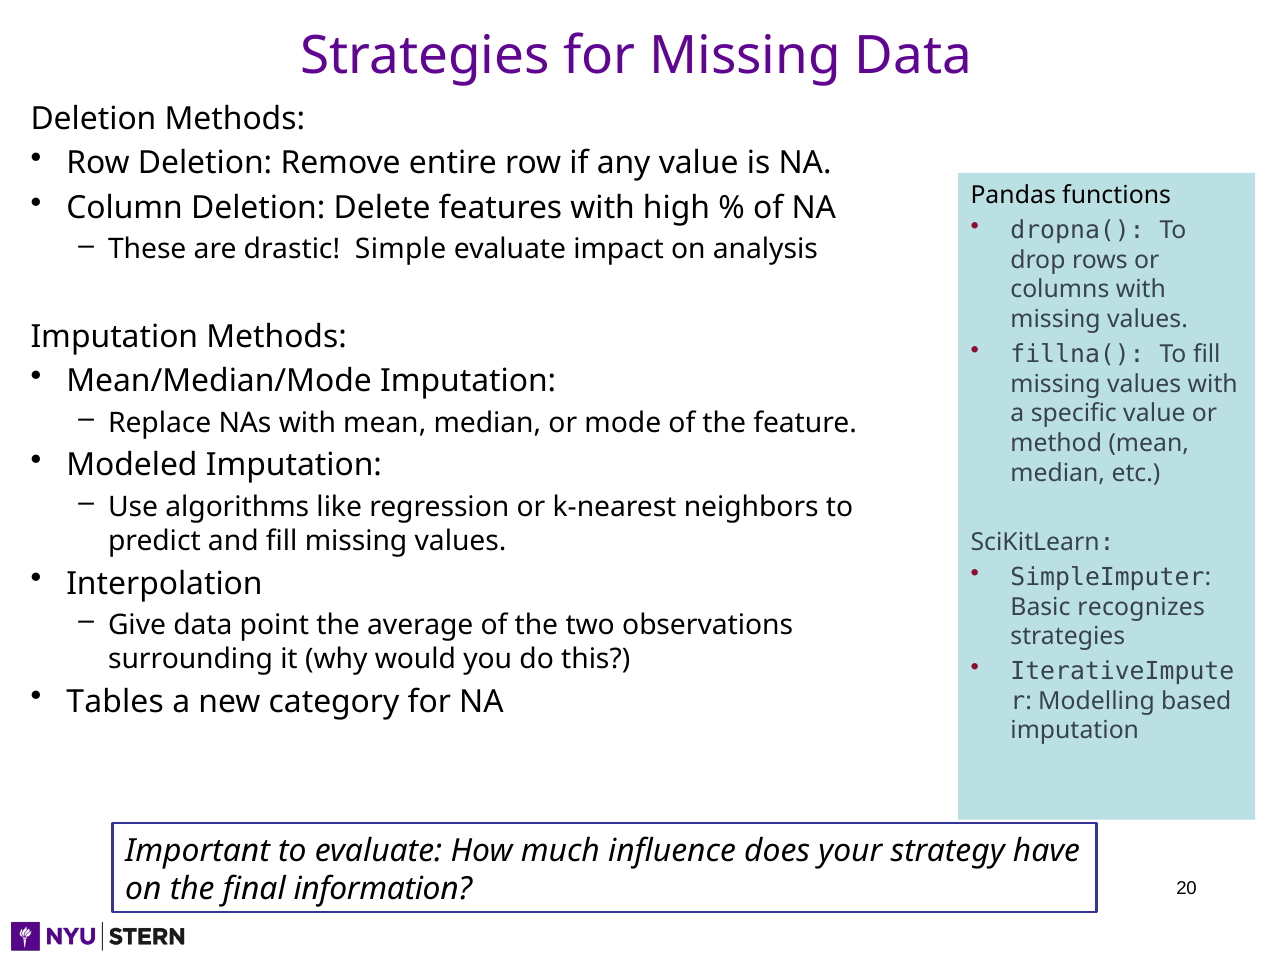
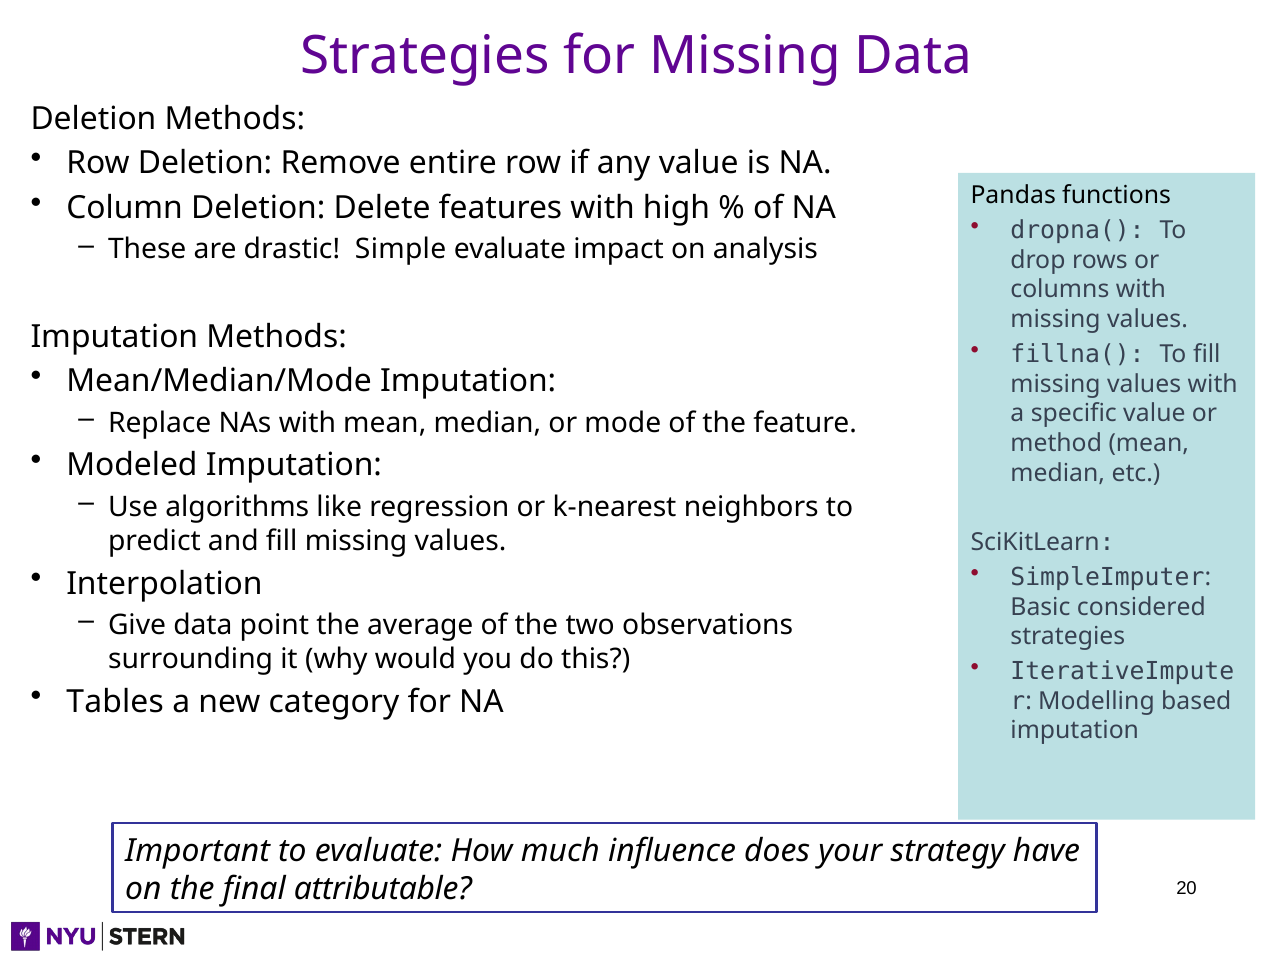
recognizes: recognizes -> considered (1141, 607)
information: information -> attributable (383, 889)
